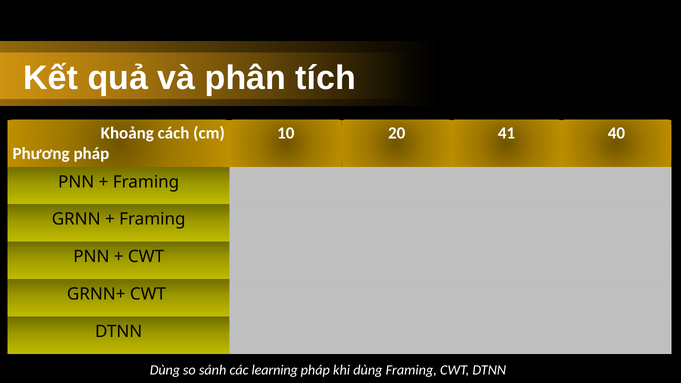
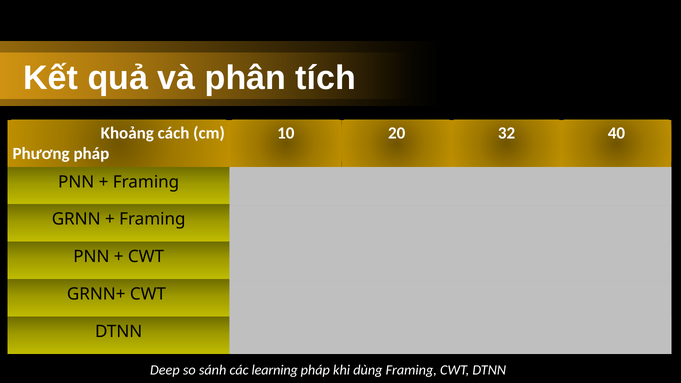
41: 41 -> 32 (507, 133)
Dùng: Dùng -> Deep (165, 370)
